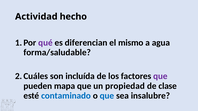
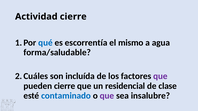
Actividad hecho: hecho -> cierre (73, 17)
qué colour: purple -> blue (45, 43)
diferencian: diferencian -> escorrentía (86, 43)
pueden mapa: mapa -> cierre (65, 86)
propiedad: propiedad -> residencial (125, 86)
que colour: blue -> purple (107, 96)
